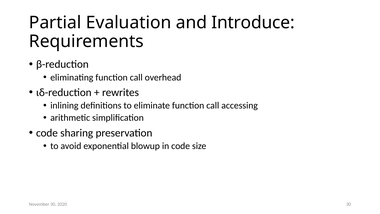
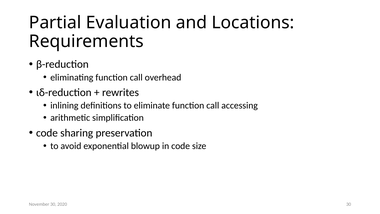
Introduce: Introduce -> Locations (253, 23)
